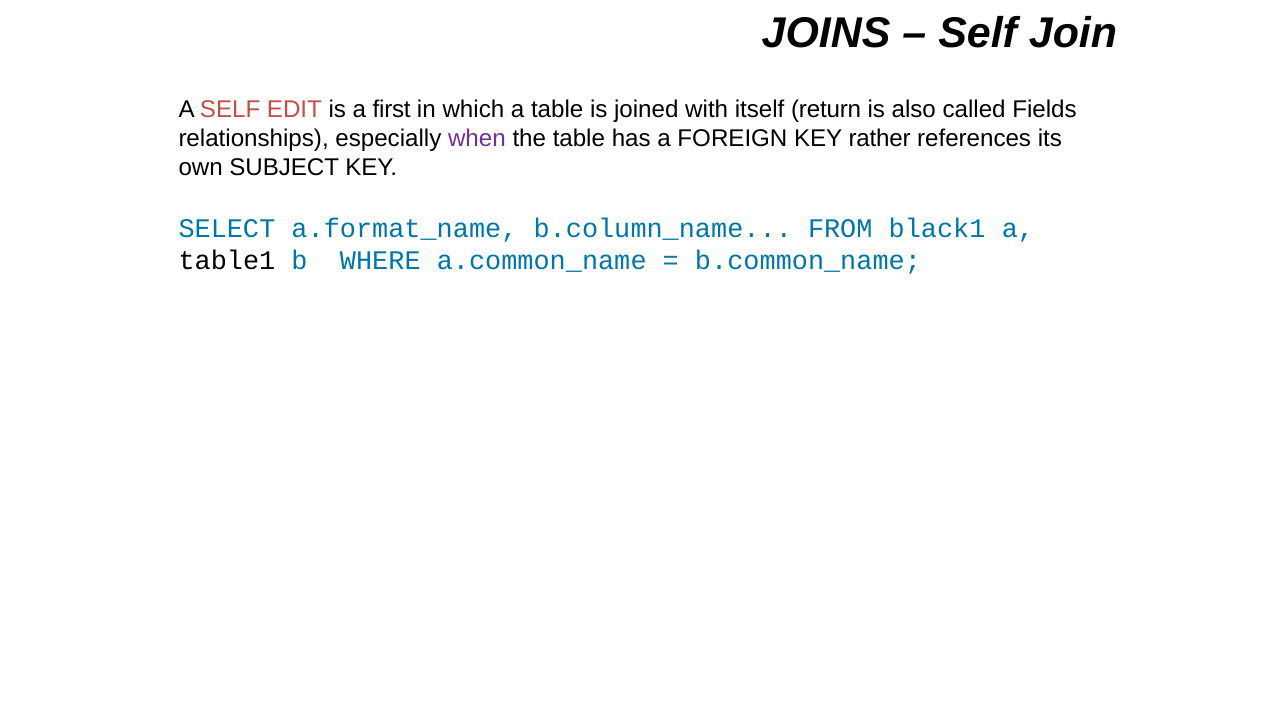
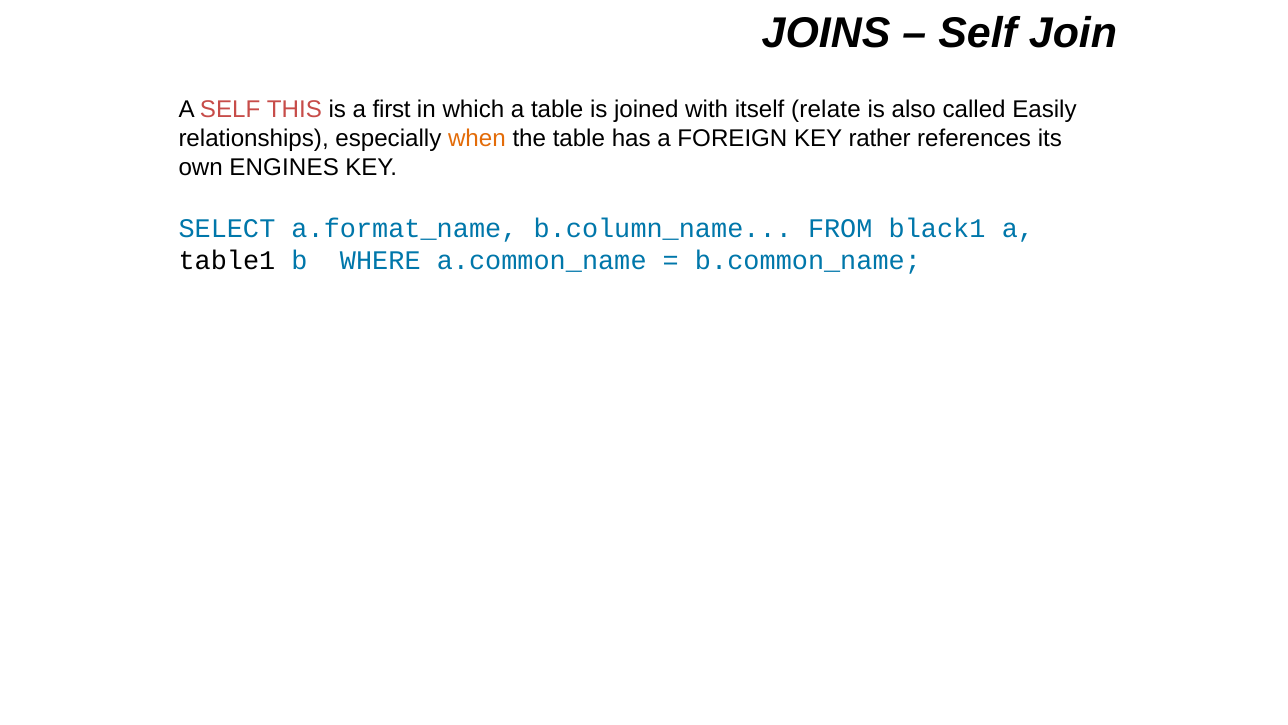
EDIT: EDIT -> THIS (294, 109)
return: return -> relate (826, 109)
Fields: Fields -> Easily (1044, 109)
when colour: purple -> orange (477, 138)
SUBJECT: SUBJECT -> ENGINES (284, 167)
